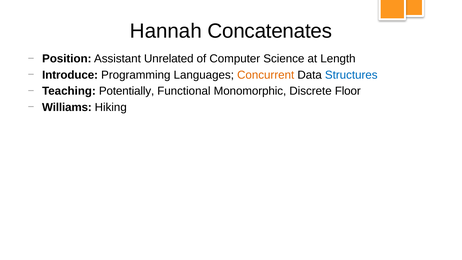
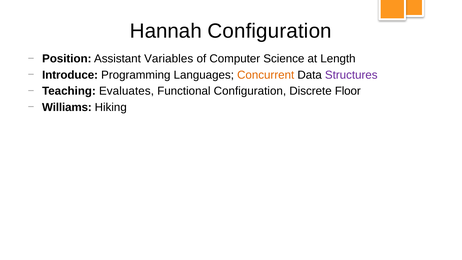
Hannah Concatenates: Concatenates -> Configuration (270, 31)
Unrelated: Unrelated -> Variables (169, 59)
Structures colour: blue -> purple (351, 75)
Potentially: Potentially -> Evaluates (126, 91)
Functional Monomorphic: Monomorphic -> Configuration (250, 91)
